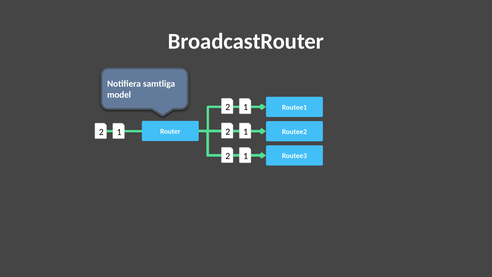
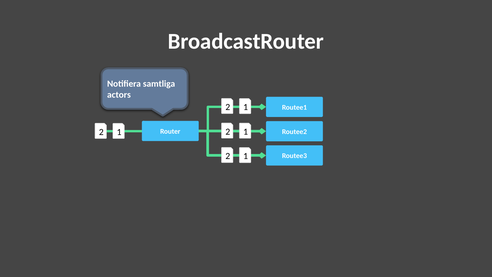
model: model -> actors (119, 95)
